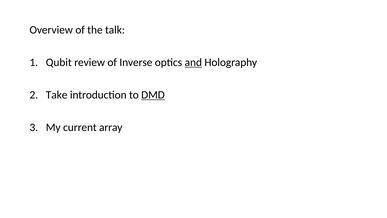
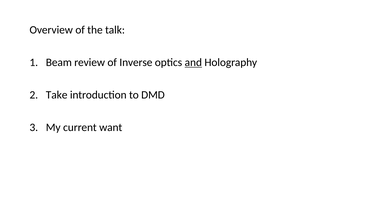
Qubit: Qubit -> Beam (59, 62)
DMD underline: present -> none (153, 95)
array: array -> want (111, 127)
